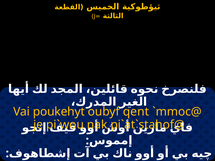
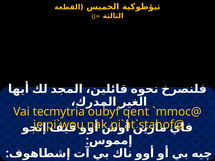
poukehyt: poukehyt -> tecmytria (59, 112)
